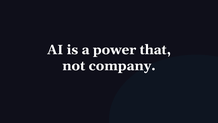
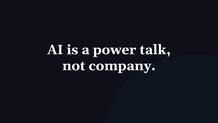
that: that -> talk (155, 50)
